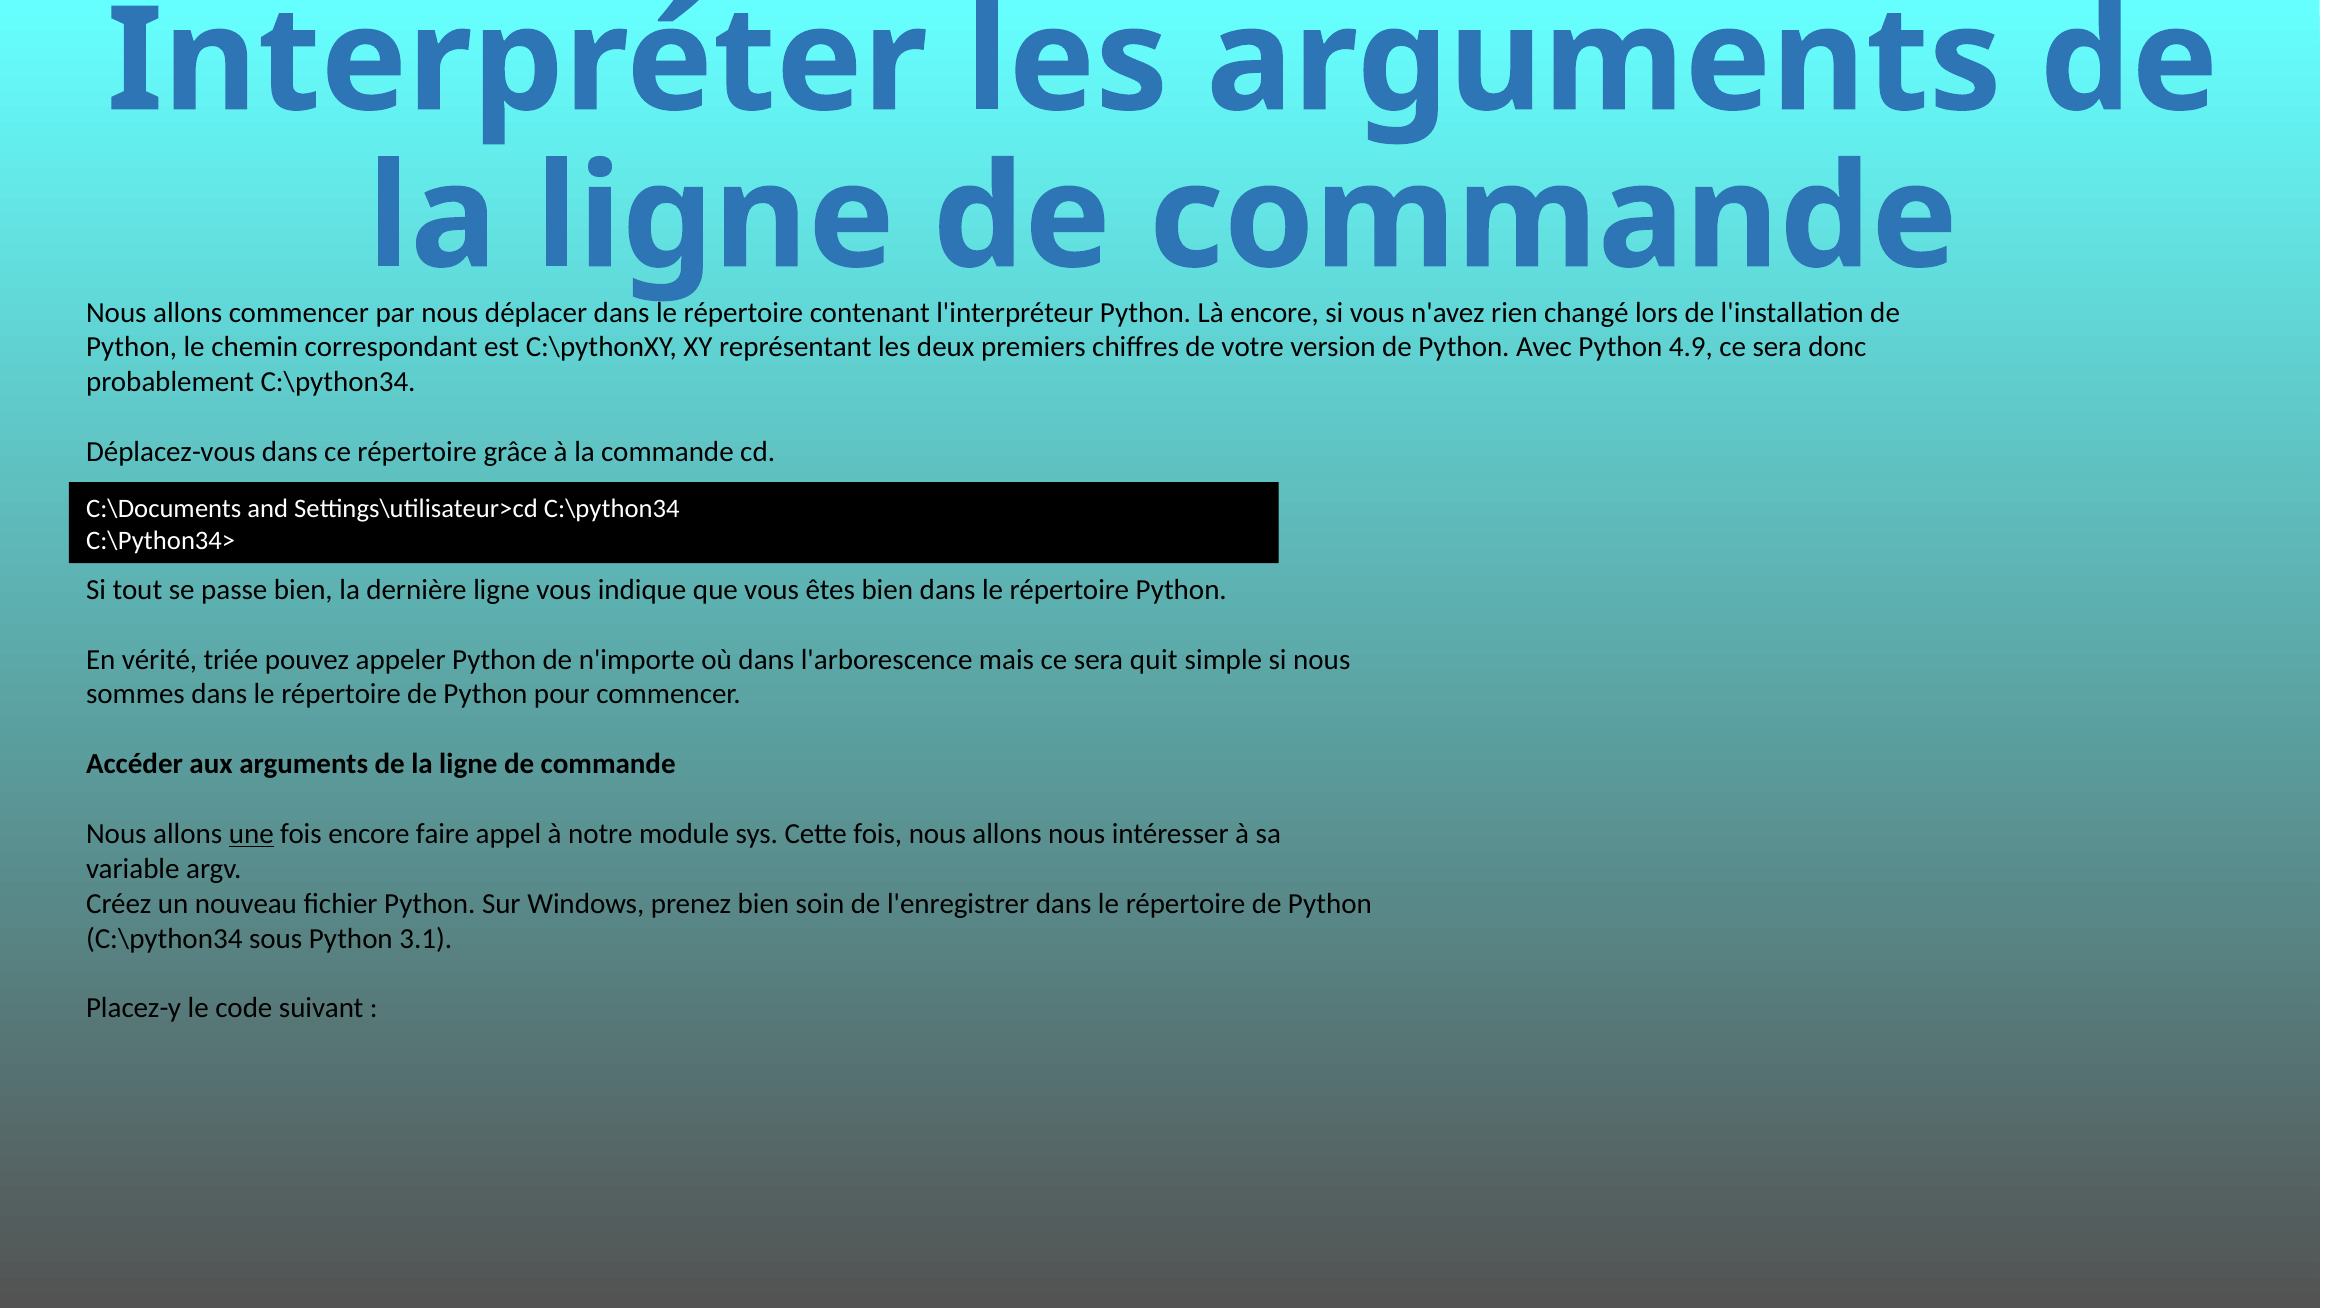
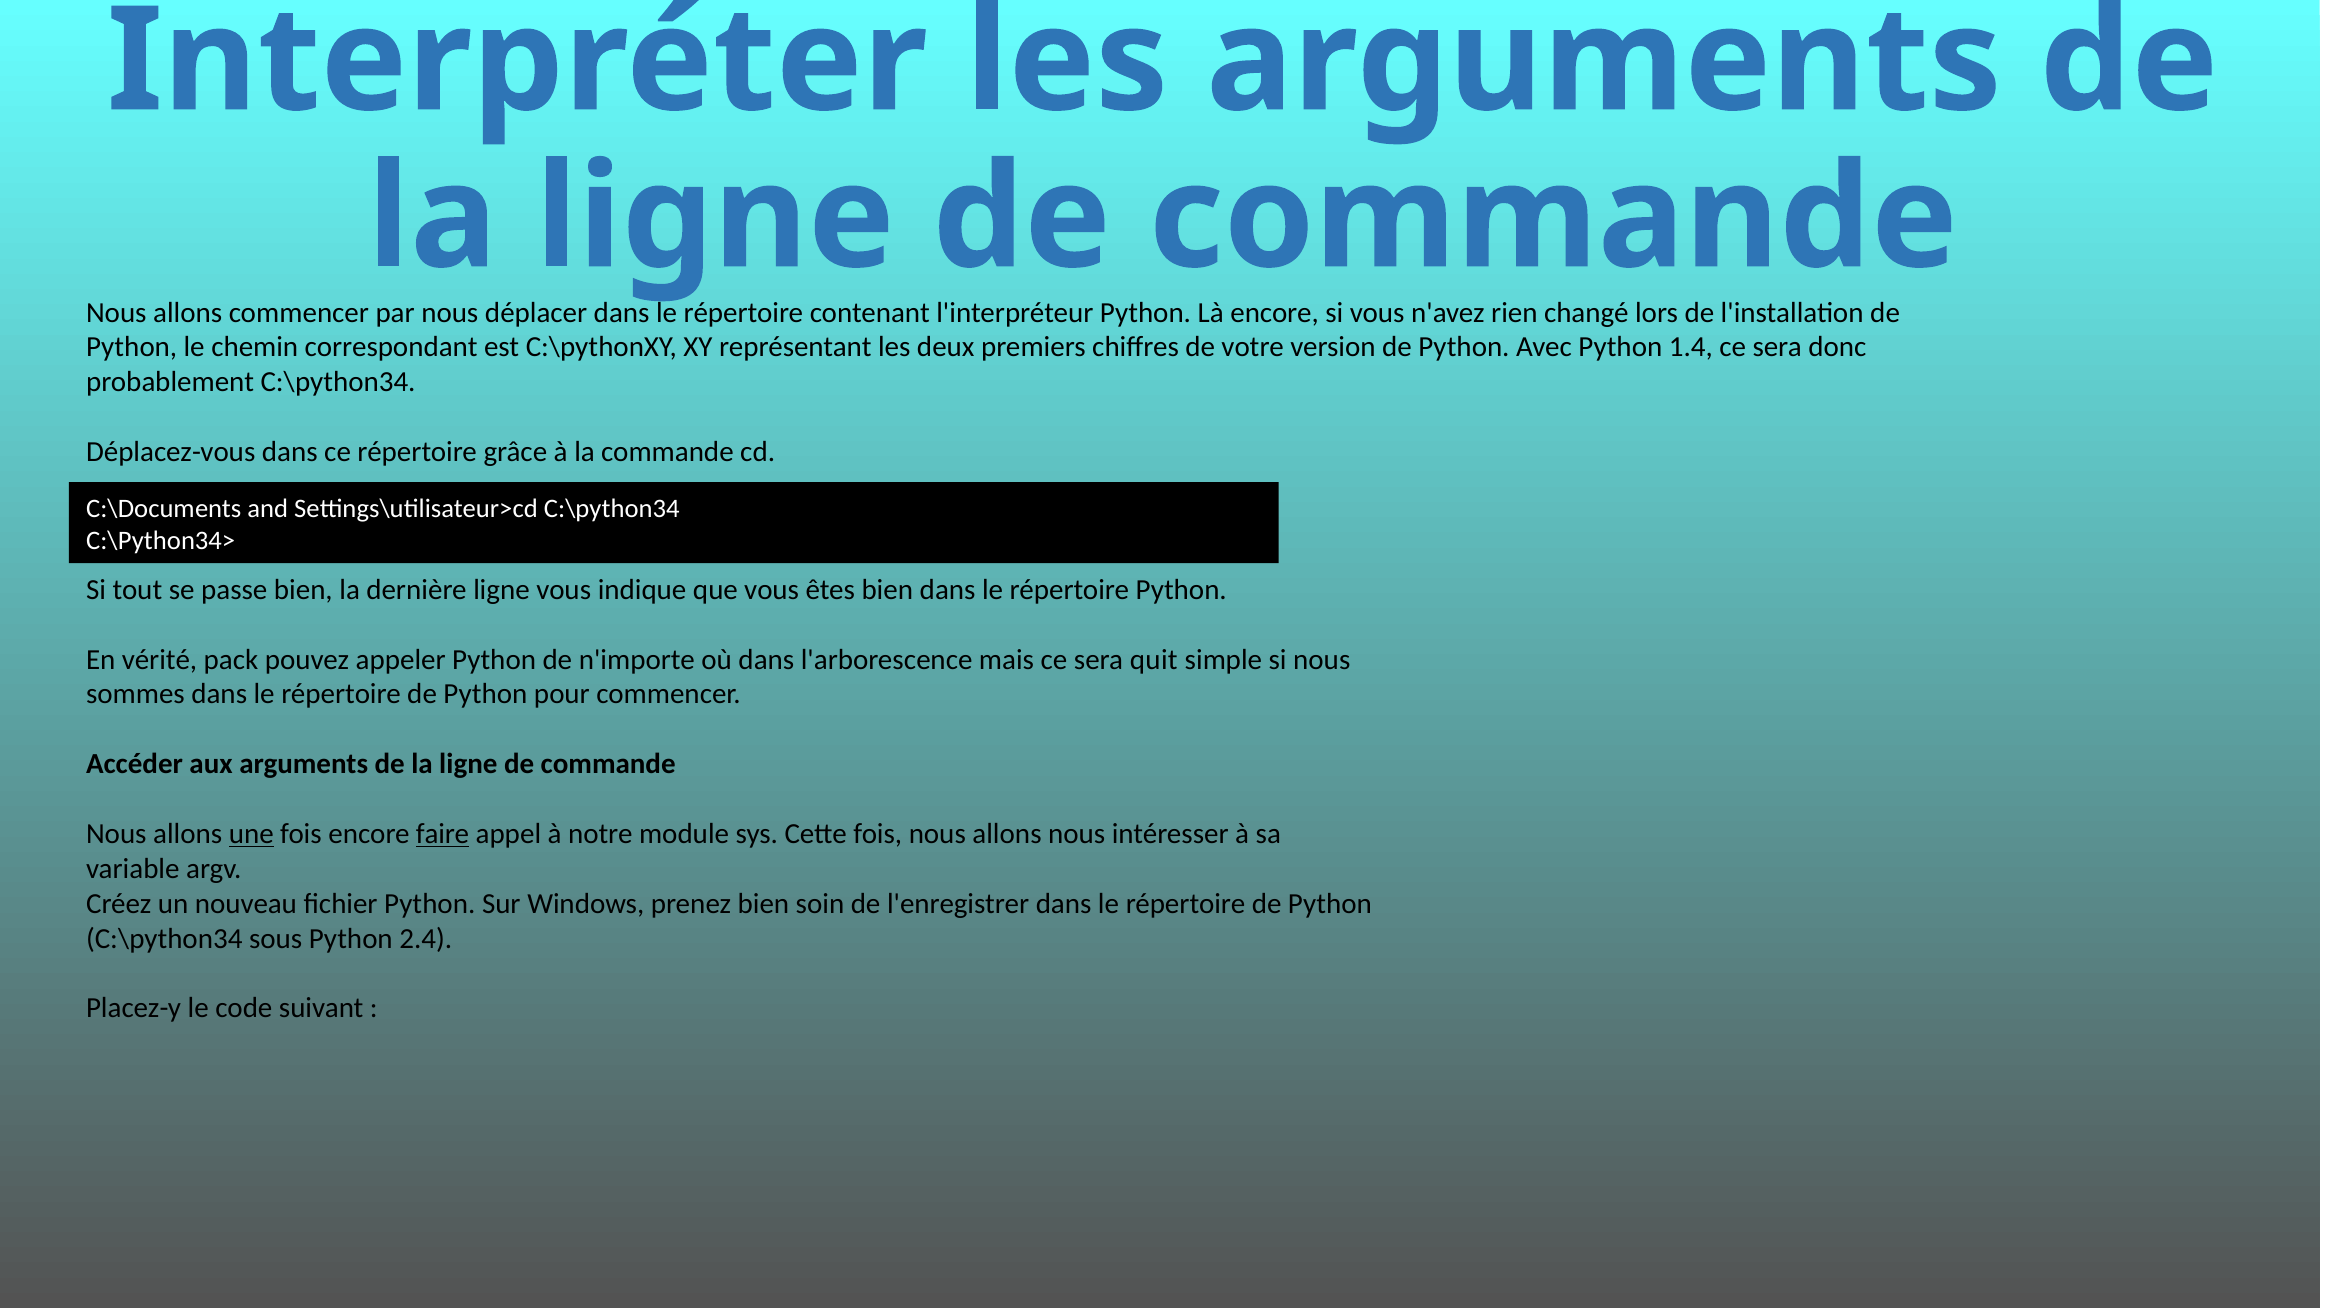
4.9: 4.9 -> 1.4 (1691, 347)
triée: triée -> pack (231, 659)
faire underline: none -> present (443, 834)
3.1: 3.1 -> 2.4 (426, 938)
